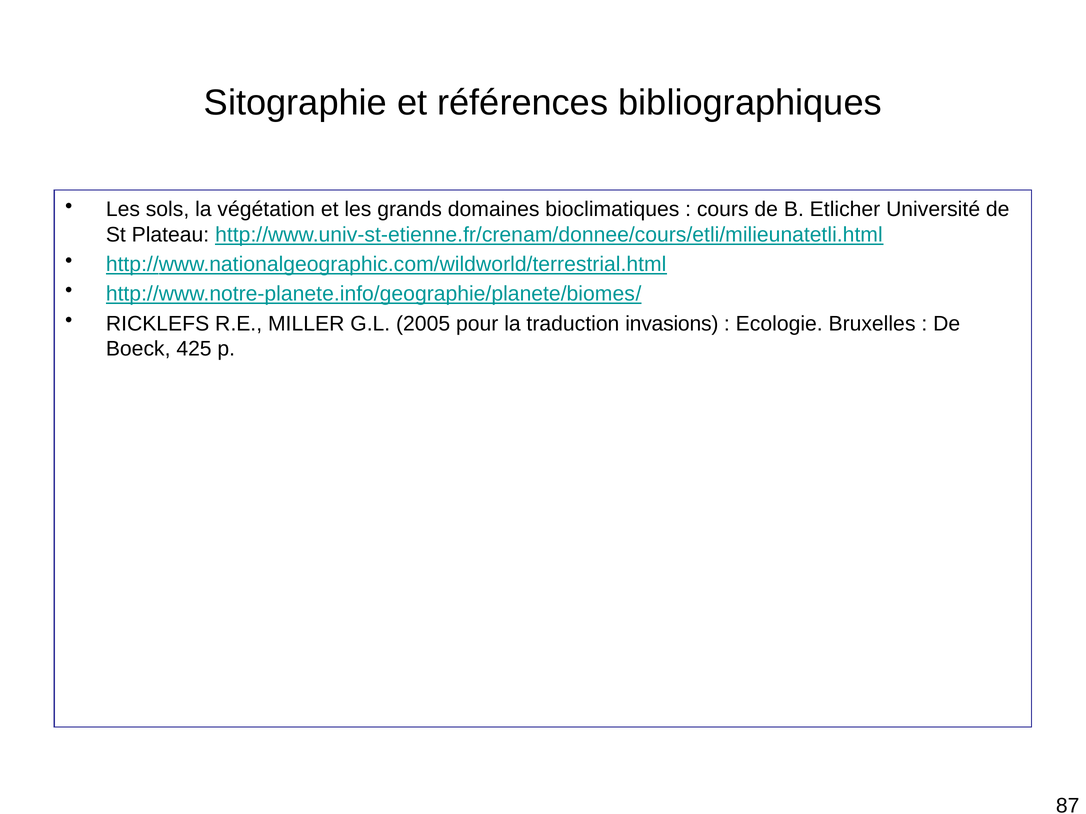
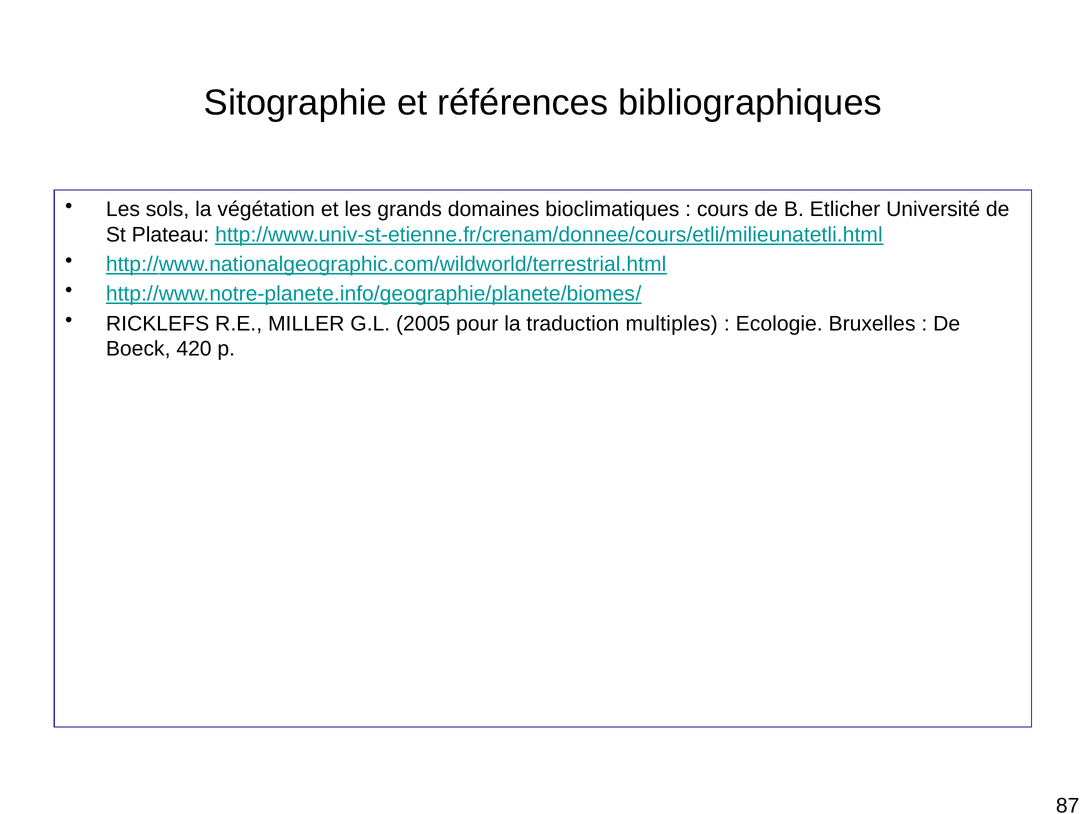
invasions: invasions -> multiples (672, 324)
425: 425 -> 420 (194, 349)
